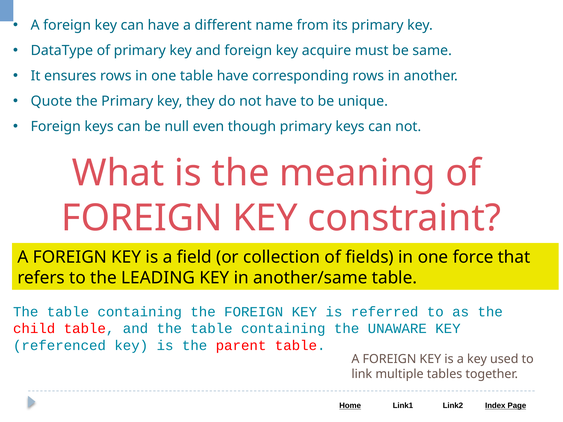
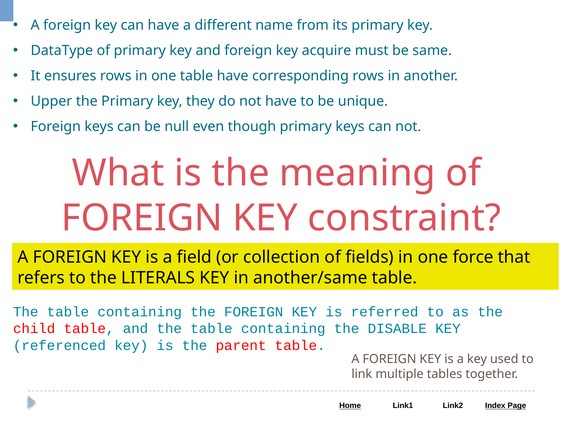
Quote: Quote -> Upper (51, 101)
LEADING: LEADING -> LITERALS (158, 278)
UNAWARE: UNAWARE -> DISABLE (397, 329)
